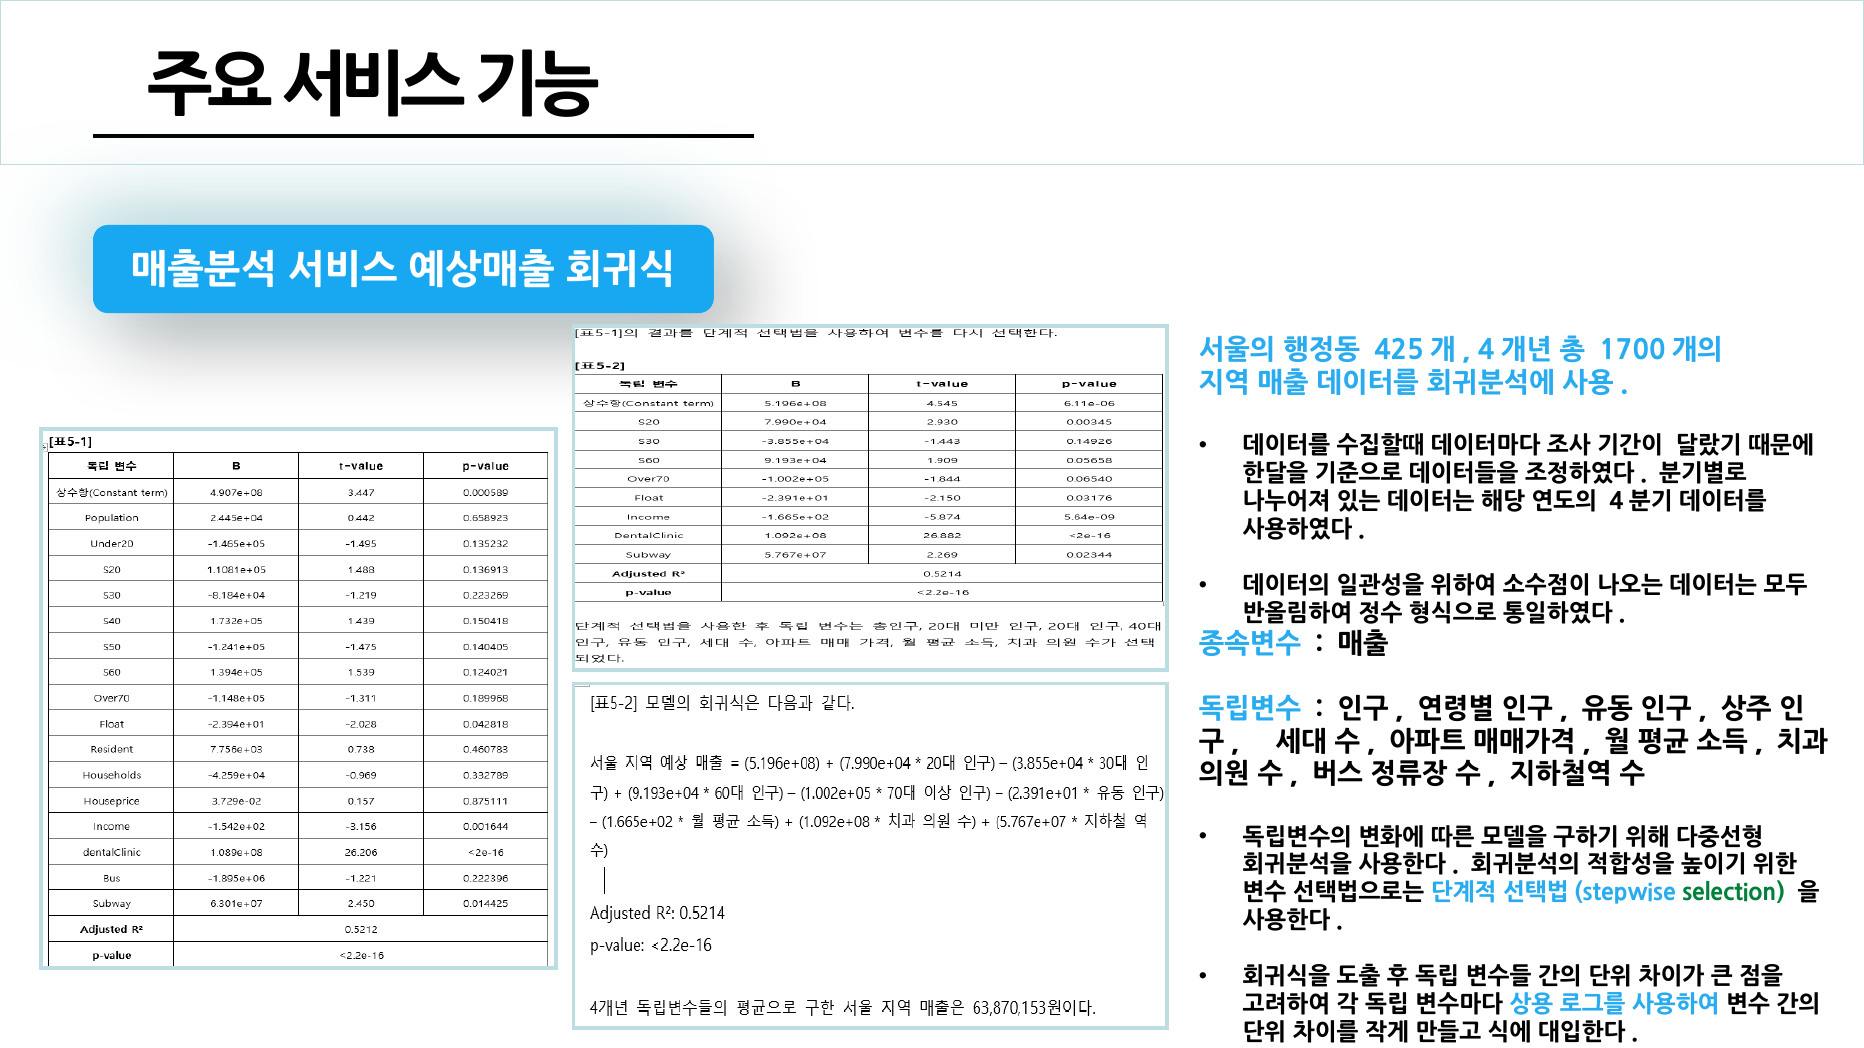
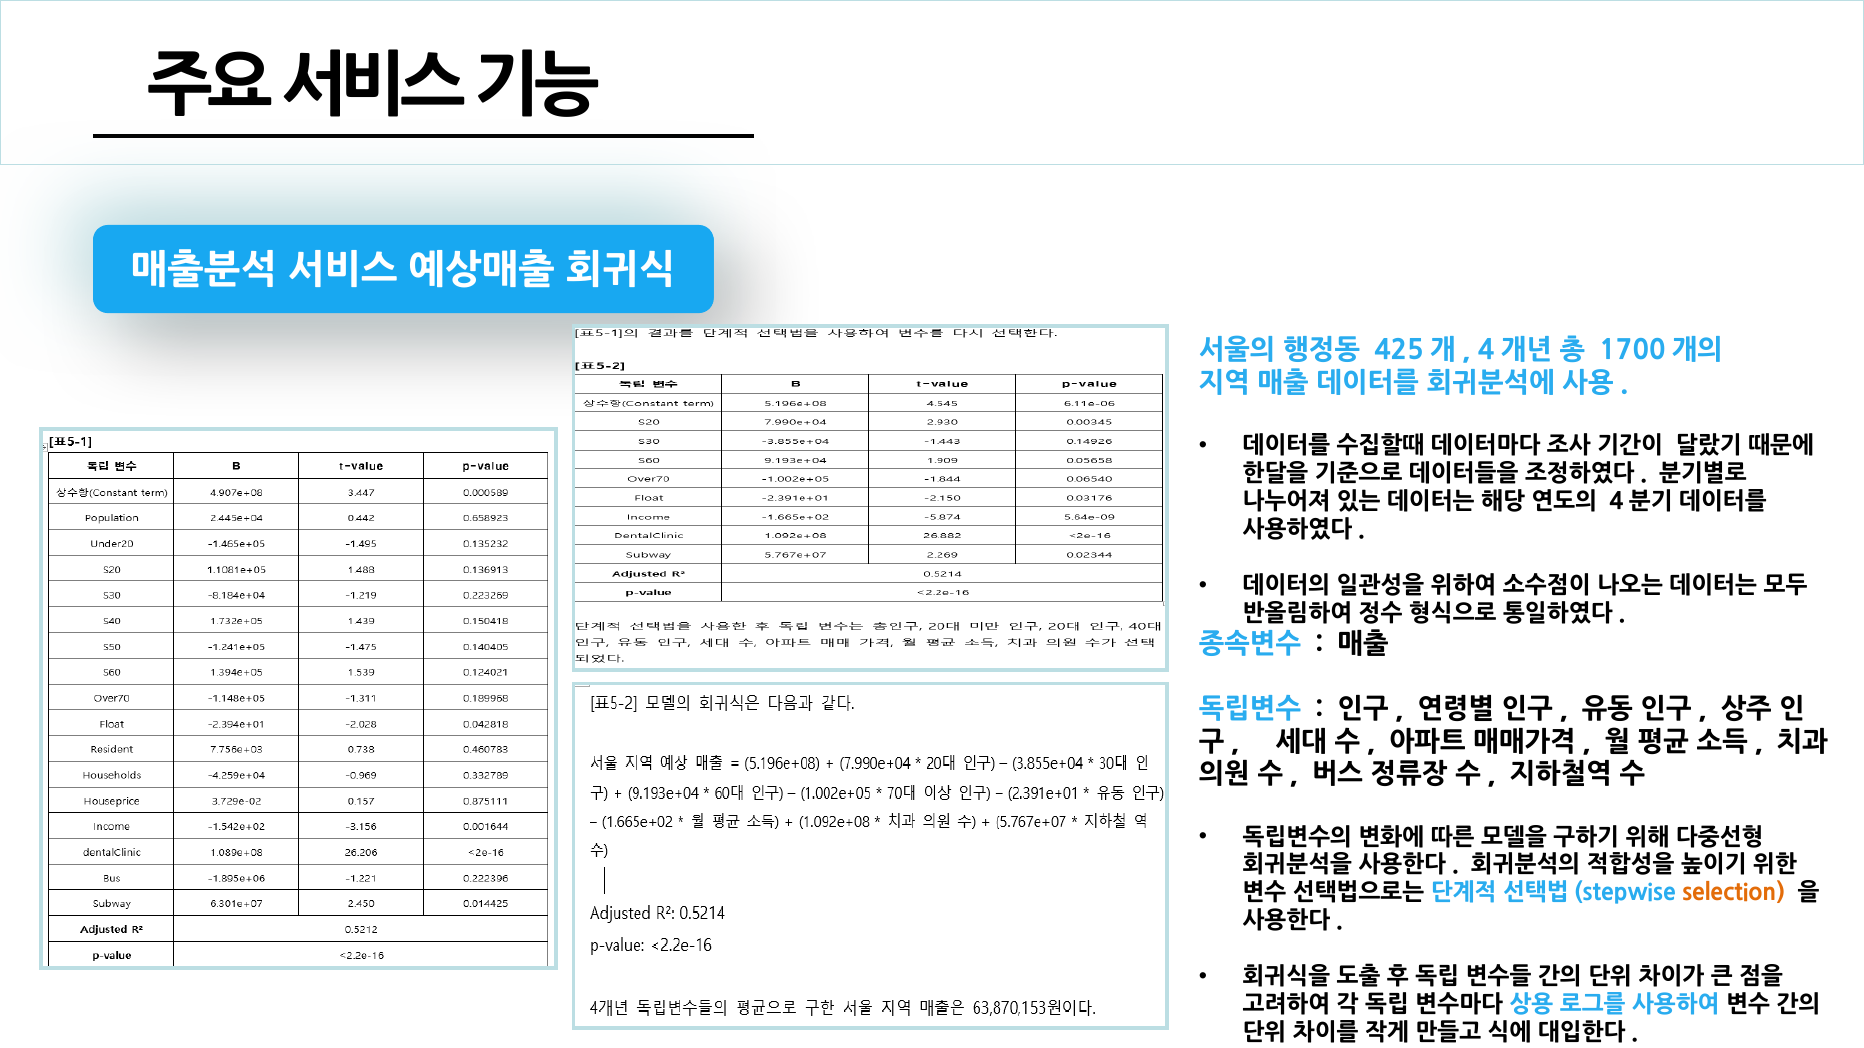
selection colour: green -> orange (1734, 894)
